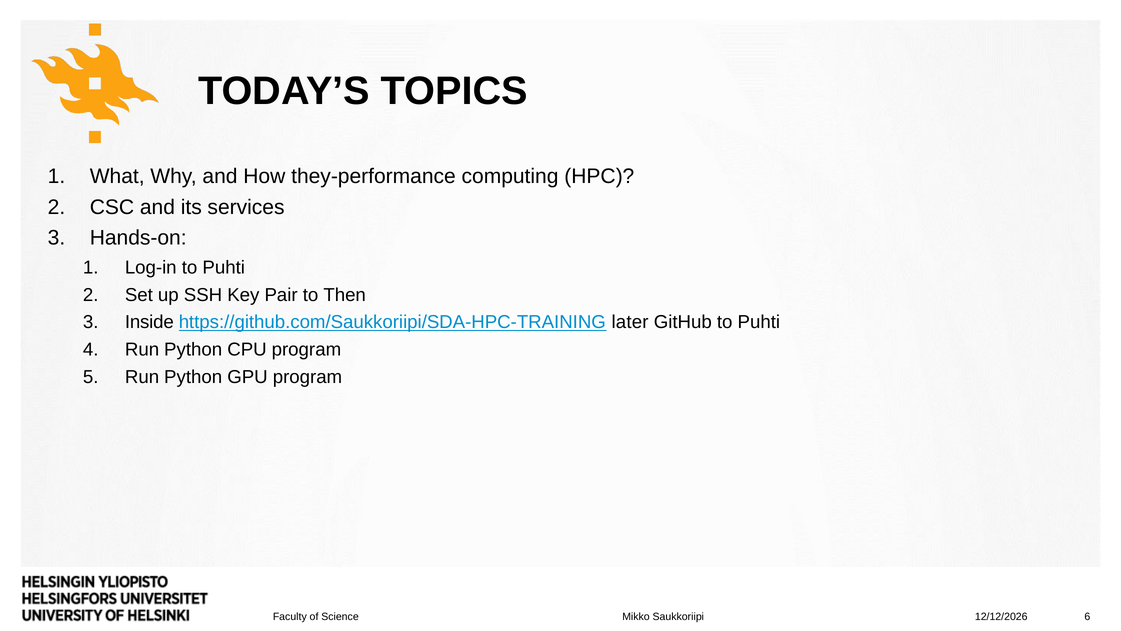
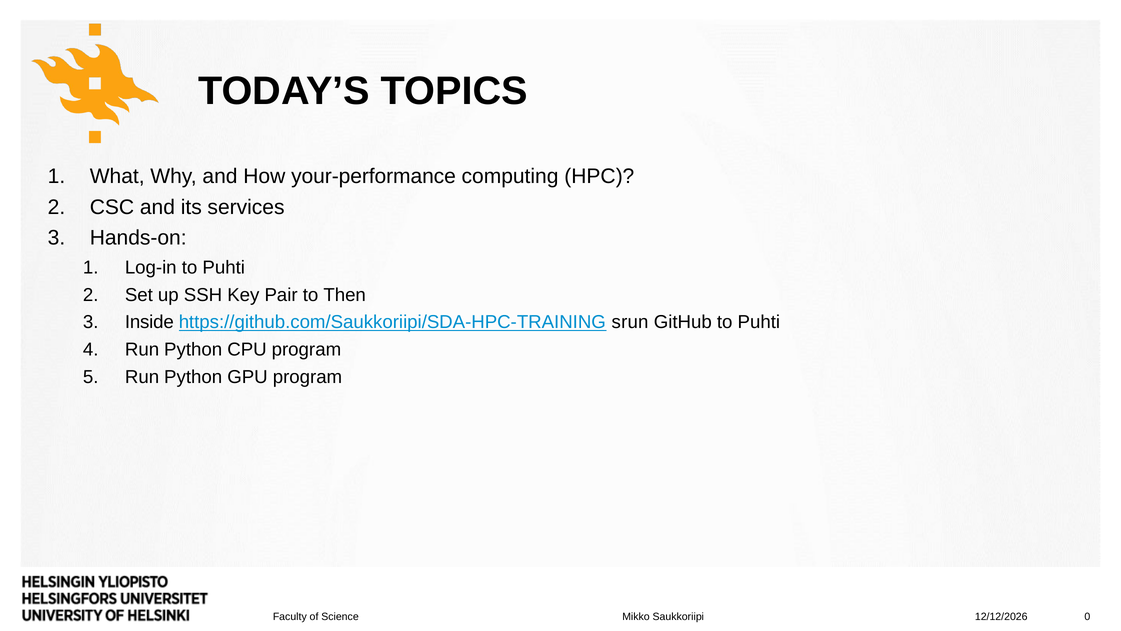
they-performance: they-performance -> your-performance (374, 176)
later: later -> srun (630, 322)
6: 6 -> 0 (1087, 616)
